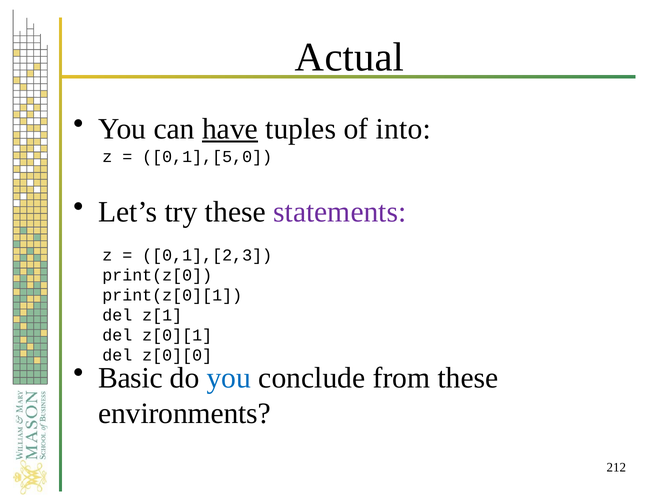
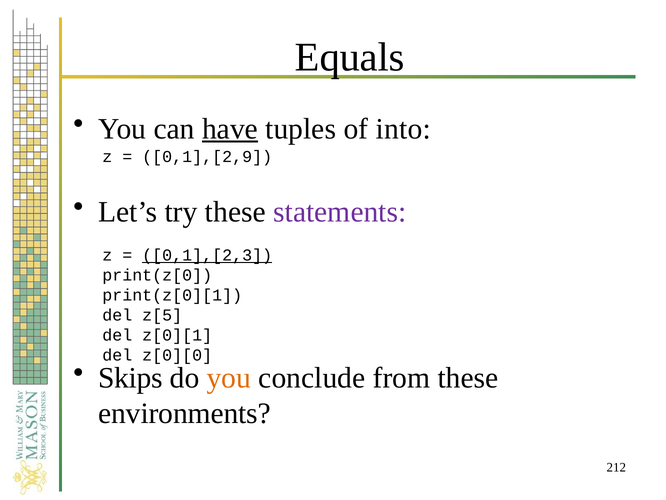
Actual: Actual -> Equals (350, 57)
0,1],[5,0: 0,1],[5,0 -> 0,1],[2,9 (207, 156)
0,1],[2,3 underline: none -> present (207, 255)
z[1: z[1 -> z[5 (162, 315)
Basic: Basic -> Skips (130, 377)
you colour: blue -> orange (229, 377)
